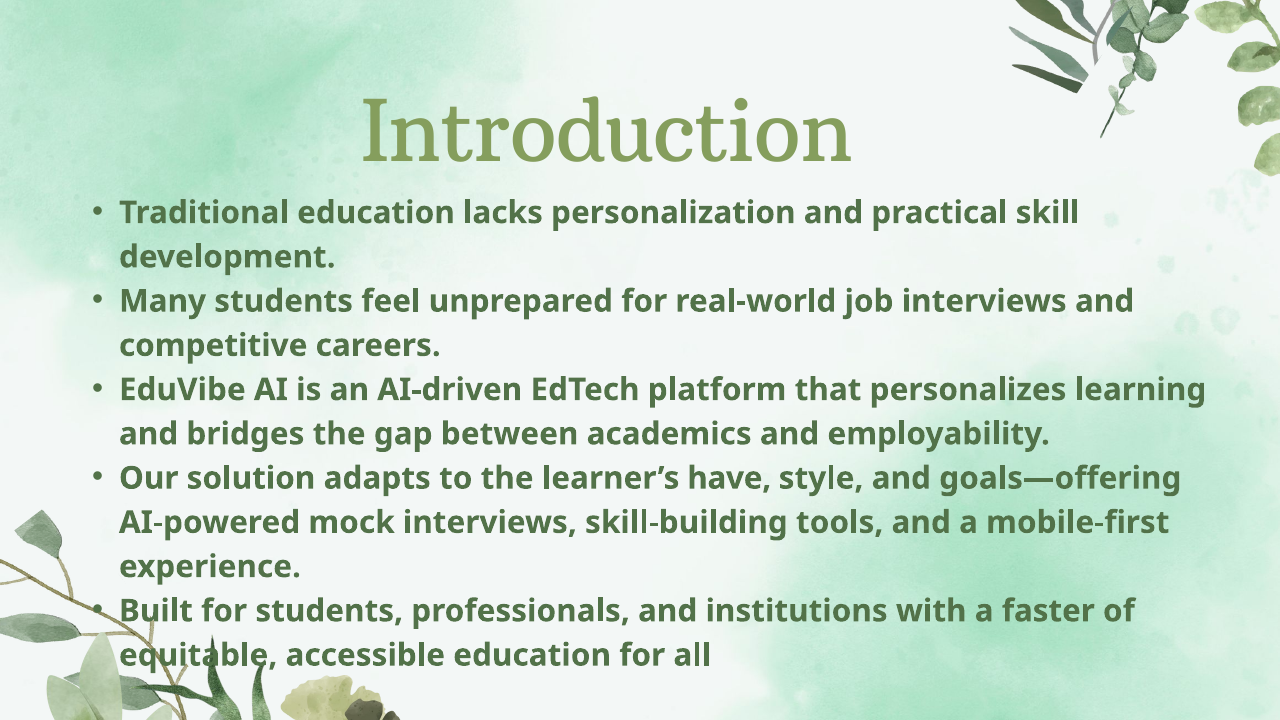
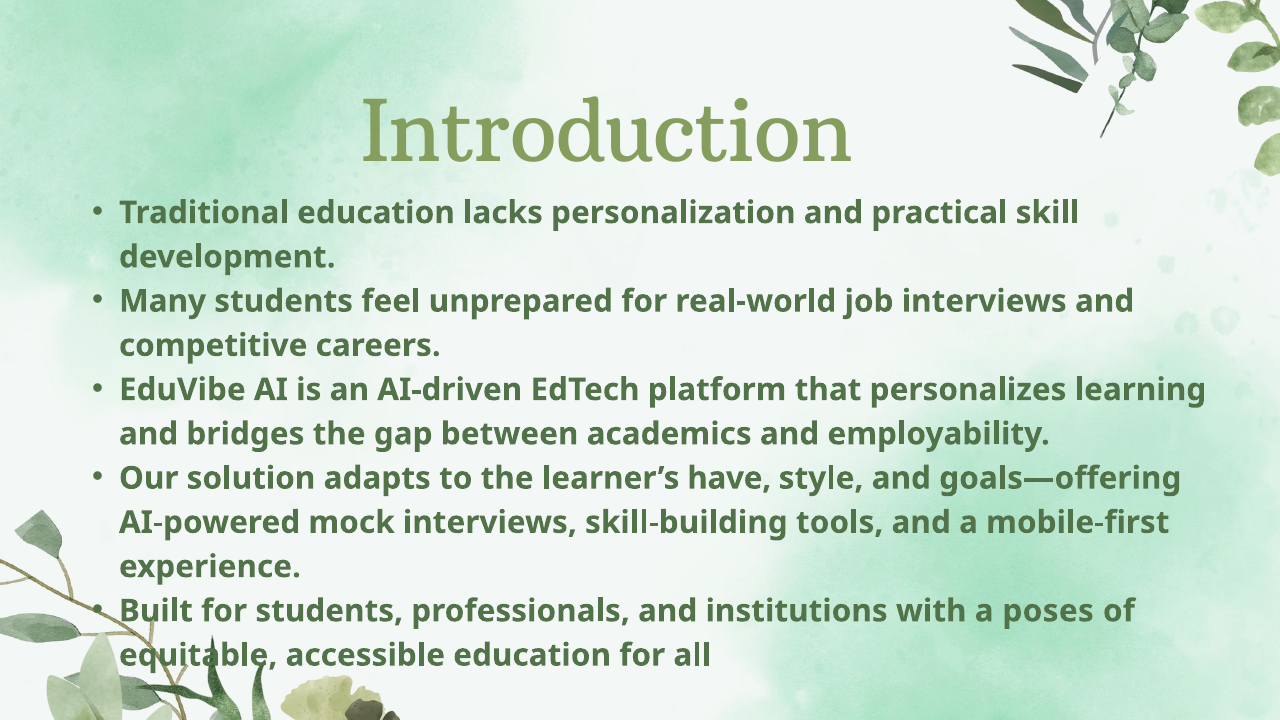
faster: faster -> poses (1048, 611)
